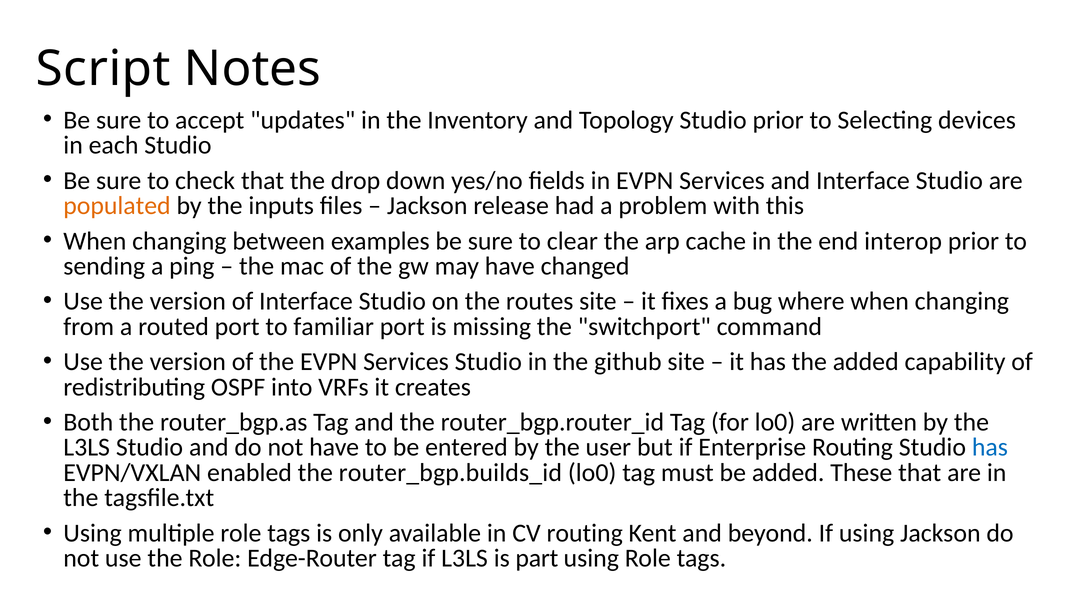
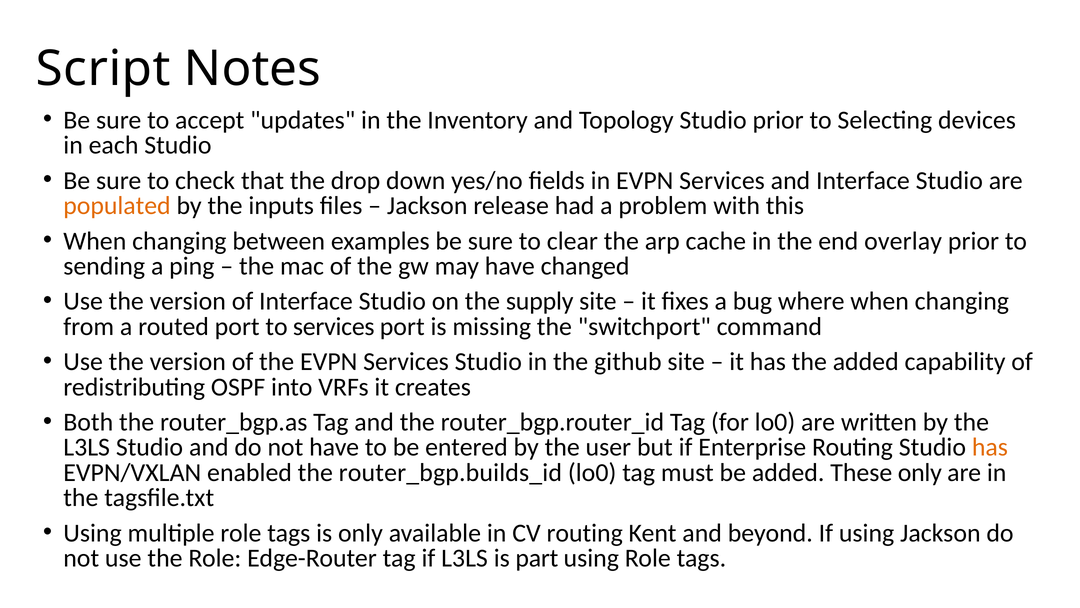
interop: interop -> overlay (903, 241)
routes: routes -> supply (540, 301)
to familiar: familiar -> services (334, 326)
has colour: blue -> orange (990, 447)
These that: that -> only (920, 472)
